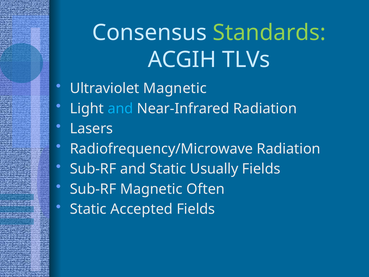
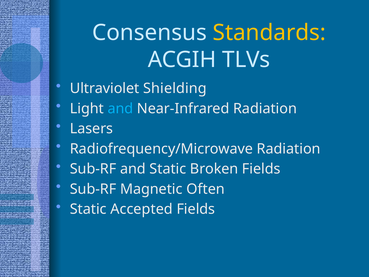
Standards colour: light green -> yellow (269, 33)
Ultraviolet Magnetic: Magnetic -> Shielding (175, 88)
Usually: Usually -> Broken (214, 169)
